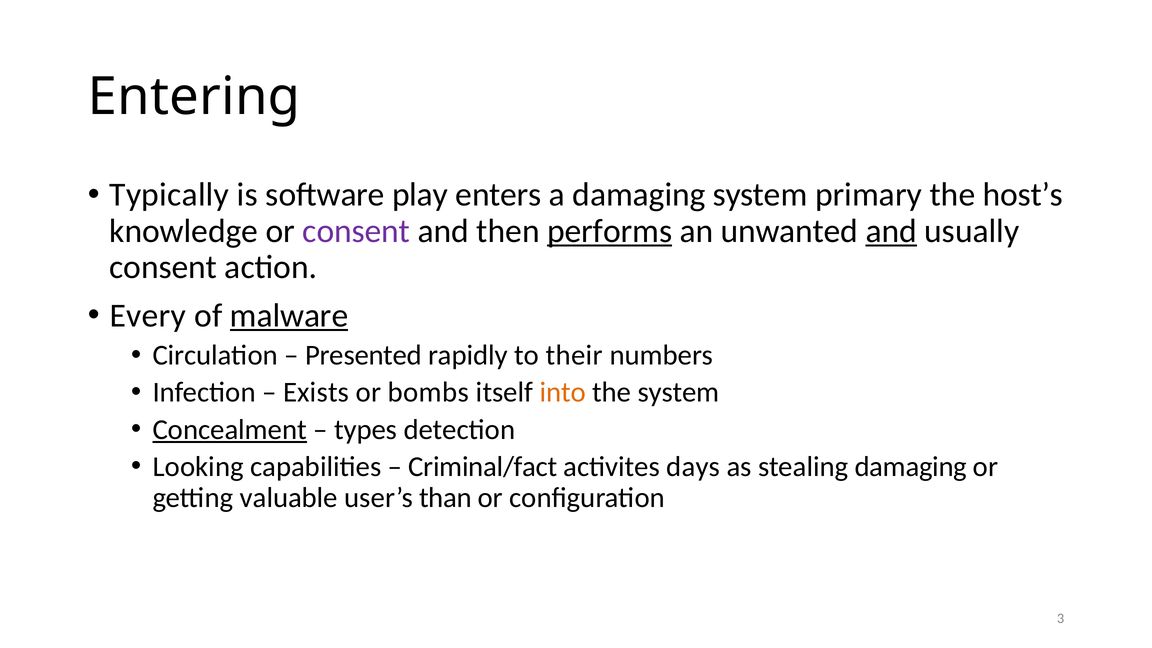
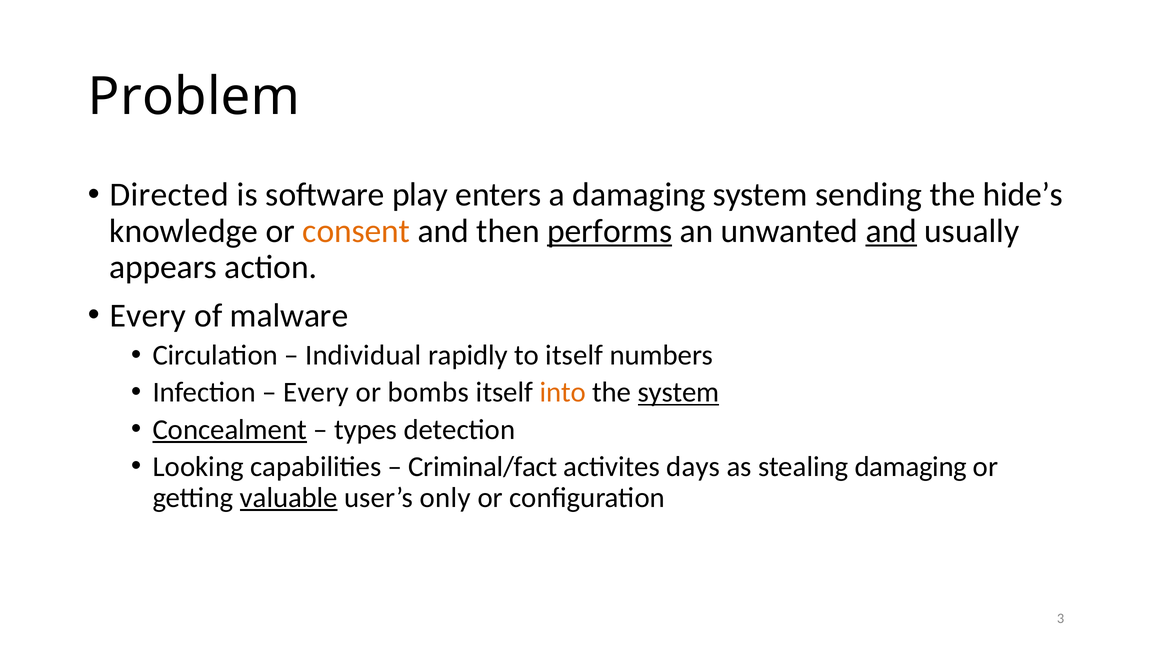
Entering: Entering -> Problem (194, 97)
Typically: Typically -> Directed (169, 195)
primary: primary -> sending (868, 195)
host’s: host’s -> hide’s (1023, 195)
consent colour: purple -> orange (356, 231)
consent: consent -> appears (163, 267)
malware underline: present -> none (289, 316)
Presented: Presented -> Individual (363, 355)
to their: their -> itself (574, 355)
Exists: Exists -> Every (316, 392)
system underline: none -> present (678, 392)
valuable underline: none -> present (289, 498)
than: than -> only (445, 498)
